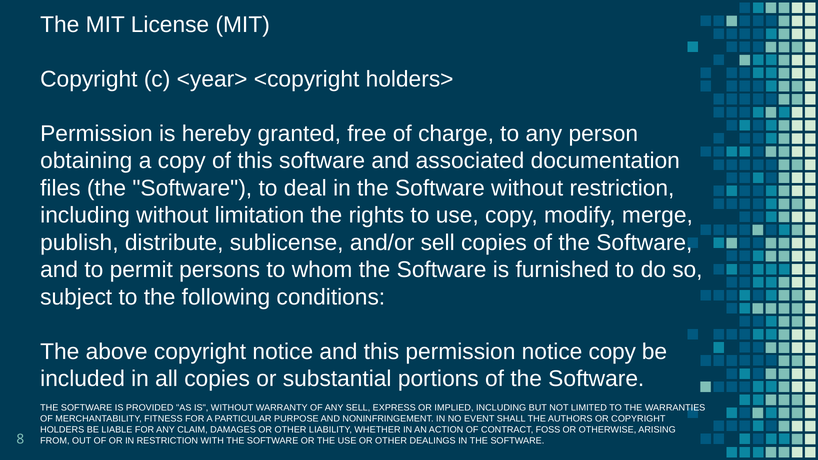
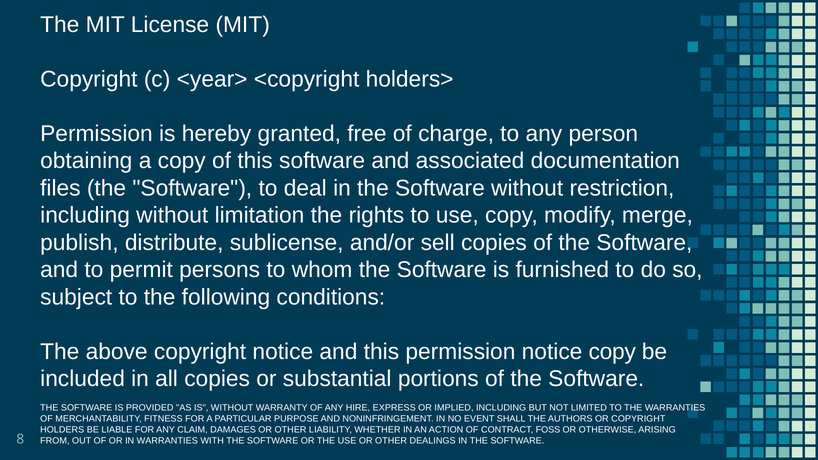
ANY SELL: SELL -> HIRE (358, 408)
IN RESTRICTION: RESTRICTION -> WARRANTIES (167, 441)
